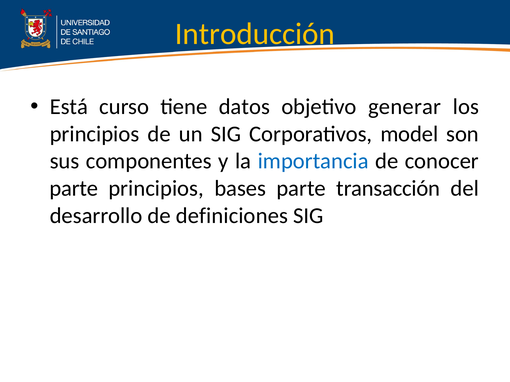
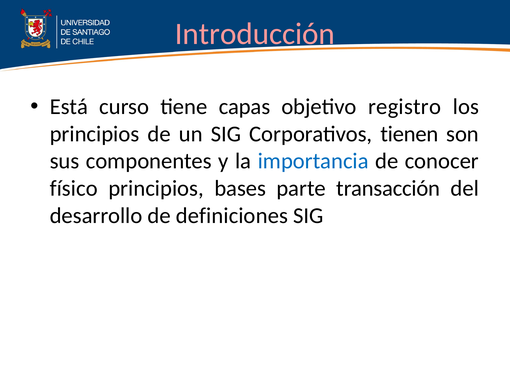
Introducción colour: yellow -> pink (255, 34)
datos: datos -> capas (244, 107)
generar: generar -> registro (405, 107)
model: model -> tienen (409, 134)
parte: parte -> físico (74, 189)
